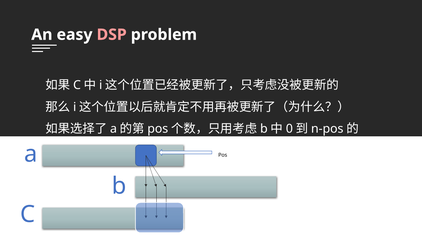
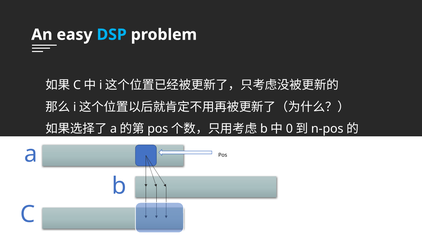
DSP colour: pink -> light blue (112, 35)
